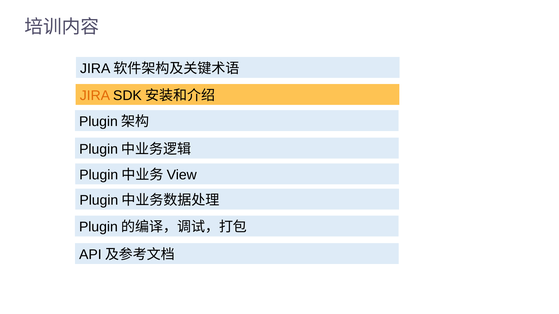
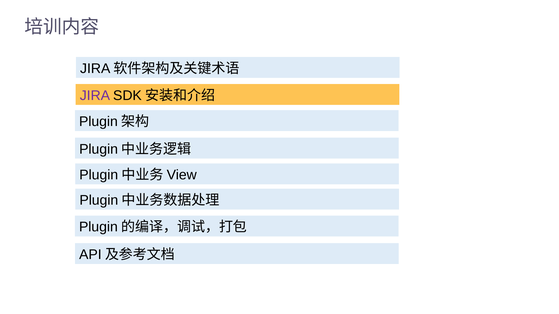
JIRA colour: orange -> purple (95, 96)
